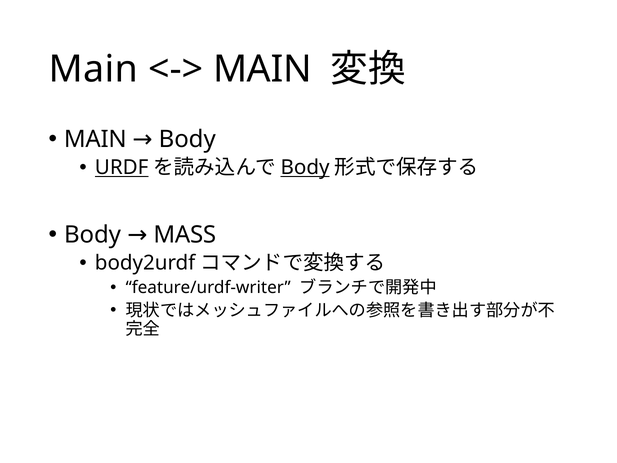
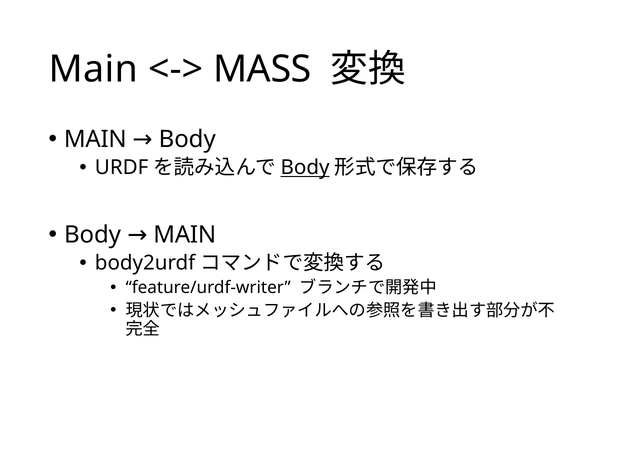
MAIN: MAIN -> MASS (262, 69)
URDF underline: present -> none (122, 167)
Body MASS: MASS -> MAIN (185, 235)
